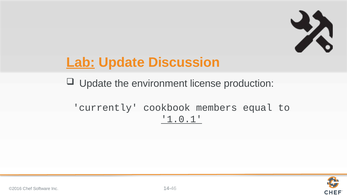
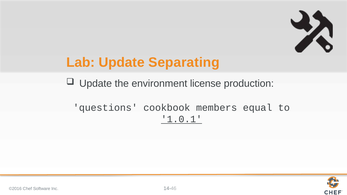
Lab underline: present -> none (81, 62)
Discussion: Discussion -> Separating (184, 62)
currently: currently -> questions (105, 108)
